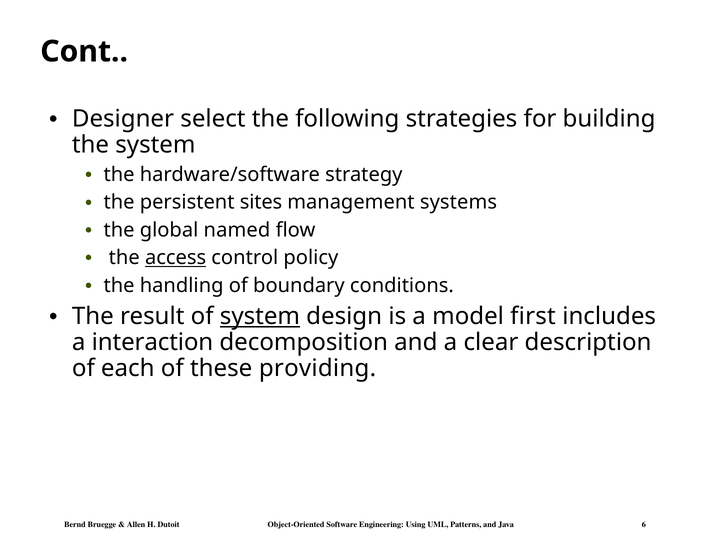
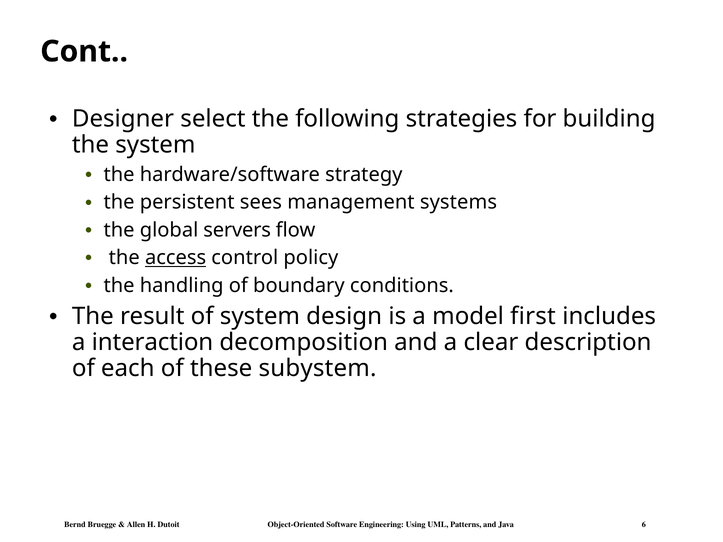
sites: sites -> sees (261, 202)
named: named -> servers (237, 230)
system underline: present -> none (260, 317)
providing: providing -> subystem (318, 369)
